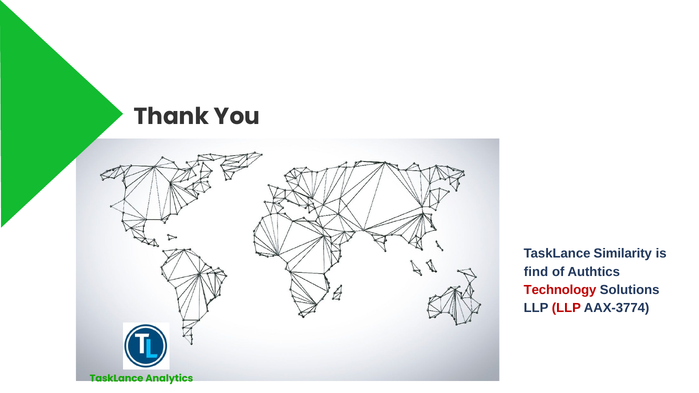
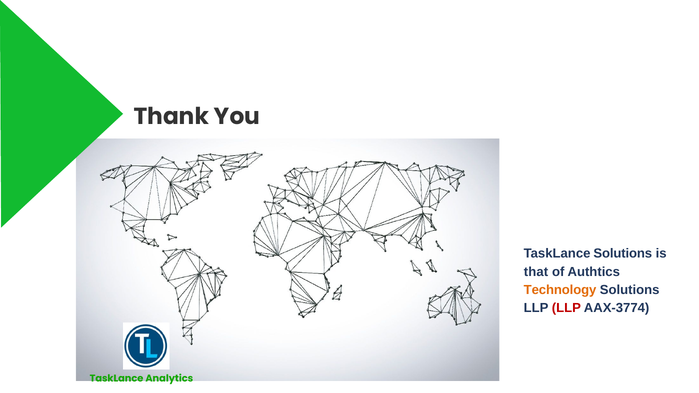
TaskLance Similarity: Similarity -> Solutions (623, 254)
find: find -> that (536, 272)
Technology colour: red -> orange (560, 290)
